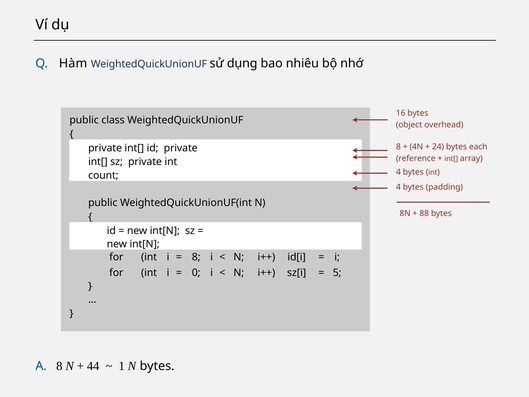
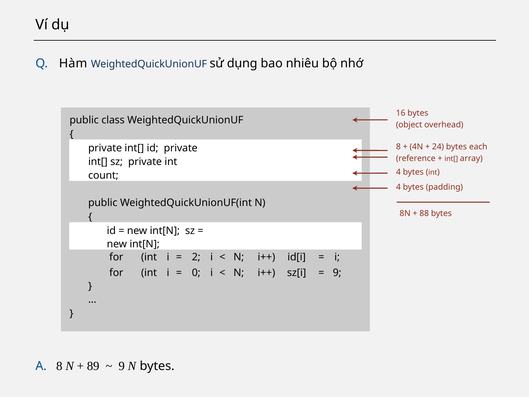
8: 8 -> 2 (196, 257)
5: 5 -> 9 (337, 273)
44: 44 -> 89 (93, 366)
1: 1 -> 9 (122, 366)
